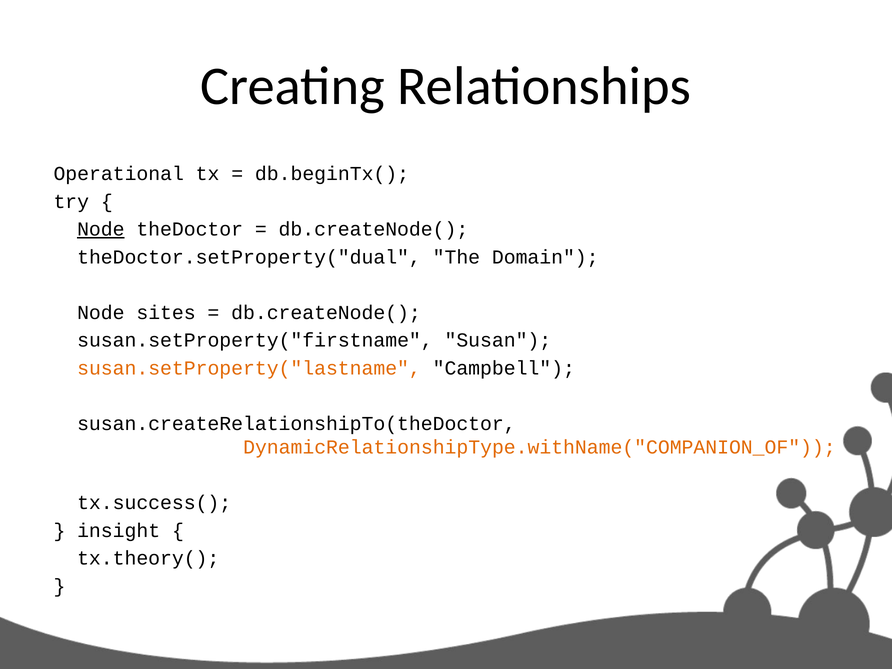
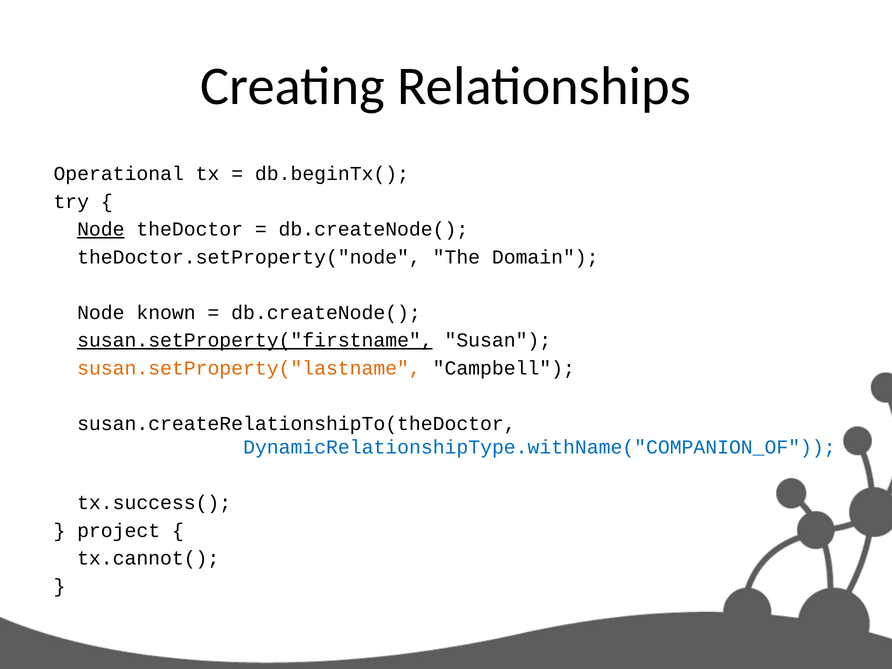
theDoctor.setProperty("dual: theDoctor.setProperty("dual -> theDoctor.setProperty("node (249, 257)
sites: sites -> known (166, 313)
susan.setProperty("firstname underline: none -> present (255, 340)
DynamicRelationshipType.withName("COMPANION_OF colour: orange -> blue (539, 447)
insight: insight -> project (119, 531)
tx.theory(: tx.theory( -> tx.cannot( (148, 558)
